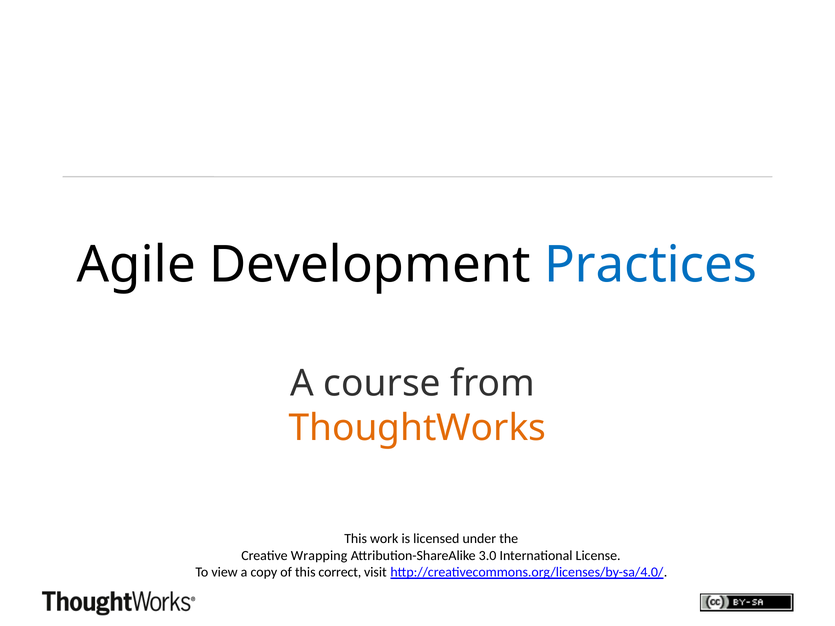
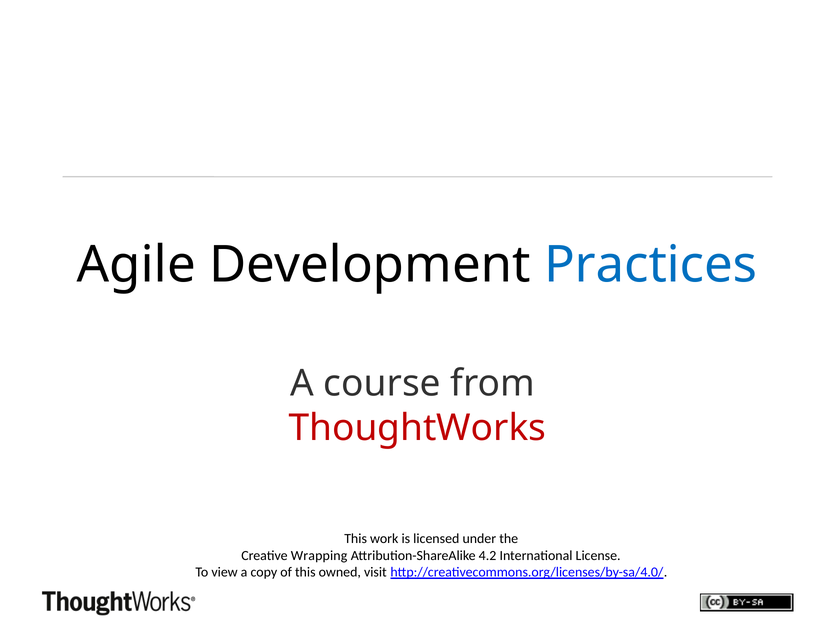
ThoughtWorks colour: orange -> red (417, 428)
3.0: 3.0 -> 4.2 (488, 556)
correct: correct -> owned (340, 572)
